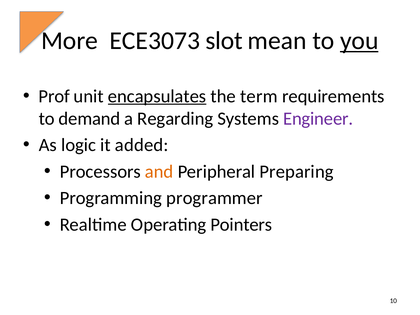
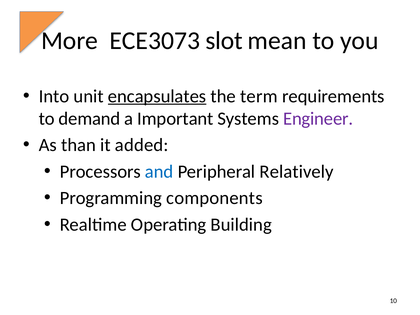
you underline: present -> none (359, 41)
Prof: Prof -> Into (54, 96)
Regarding: Regarding -> Important (175, 119)
logic: logic -> than (79, 145)
and colour: orange -> blue (159, 172)
Preparing: Preparing -> Relatively (297, 172)
programmer: programmer -> components (214, 198)
Pointers: Pointers -> Building (241, 225)
